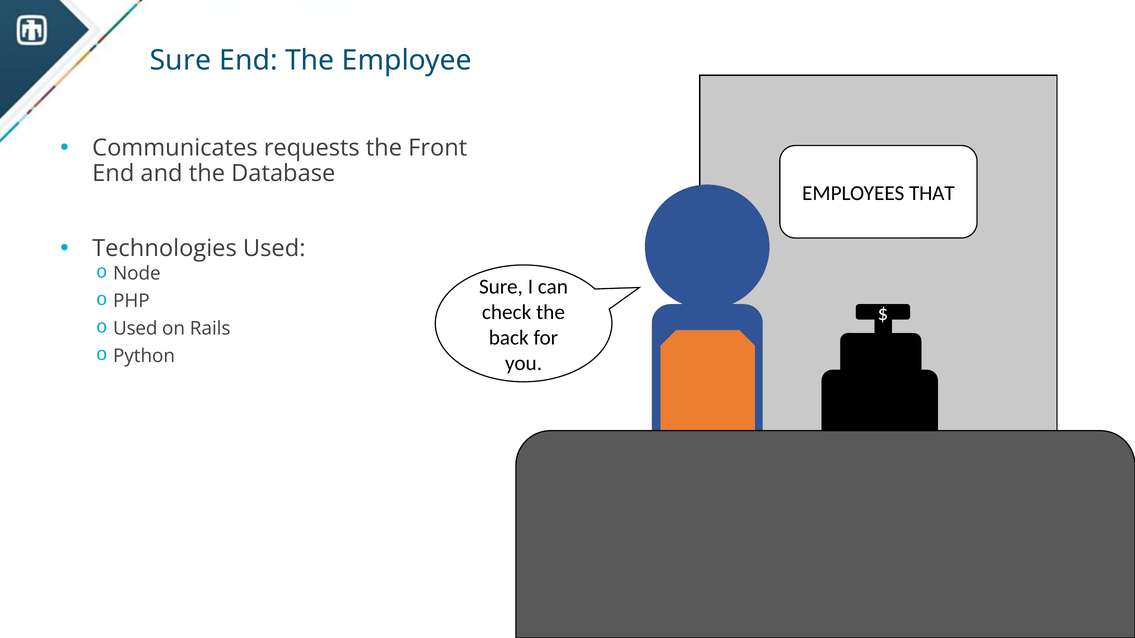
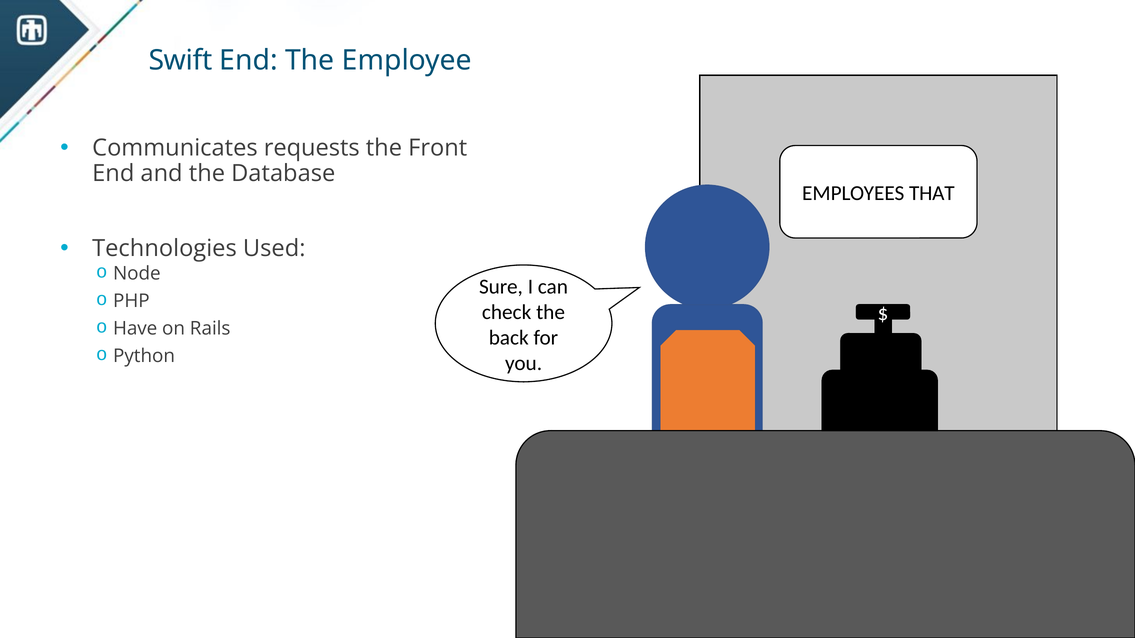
Sure: Sure -> Swift (181, 60)
Used: Used -> Have (135, 329)
